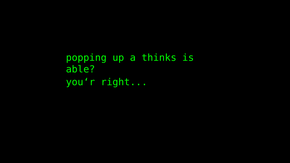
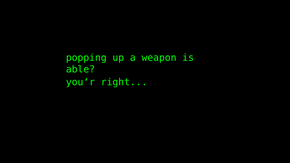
thinks: thinks -> weapon (159, 58)
